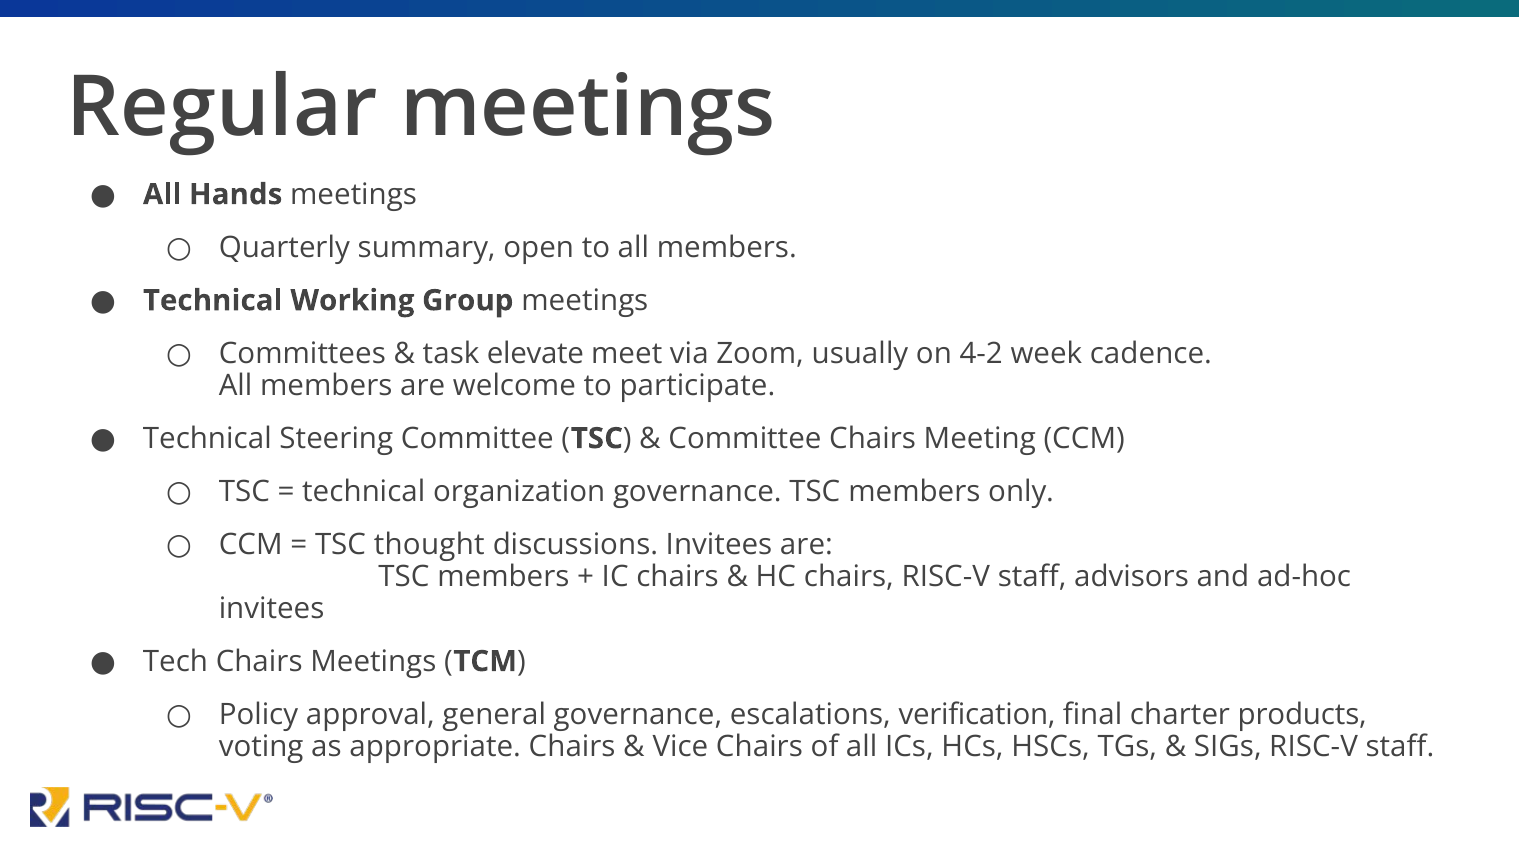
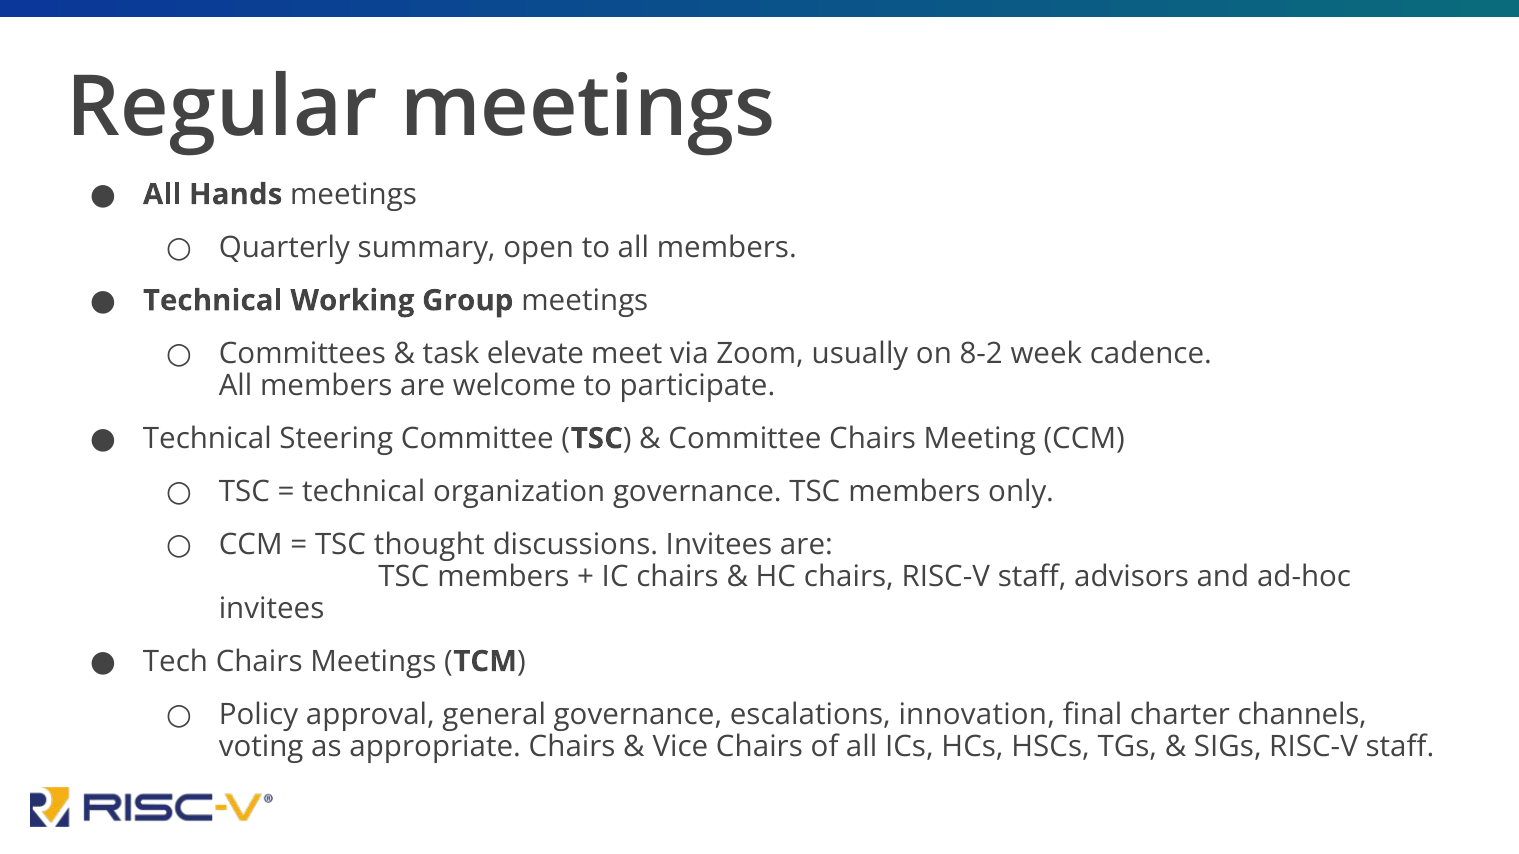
4-2: 4-2 -> 8-2 (981, 354)
verification: verification -> innovation (977, 715)
products: products -> channels (1302, 715)
